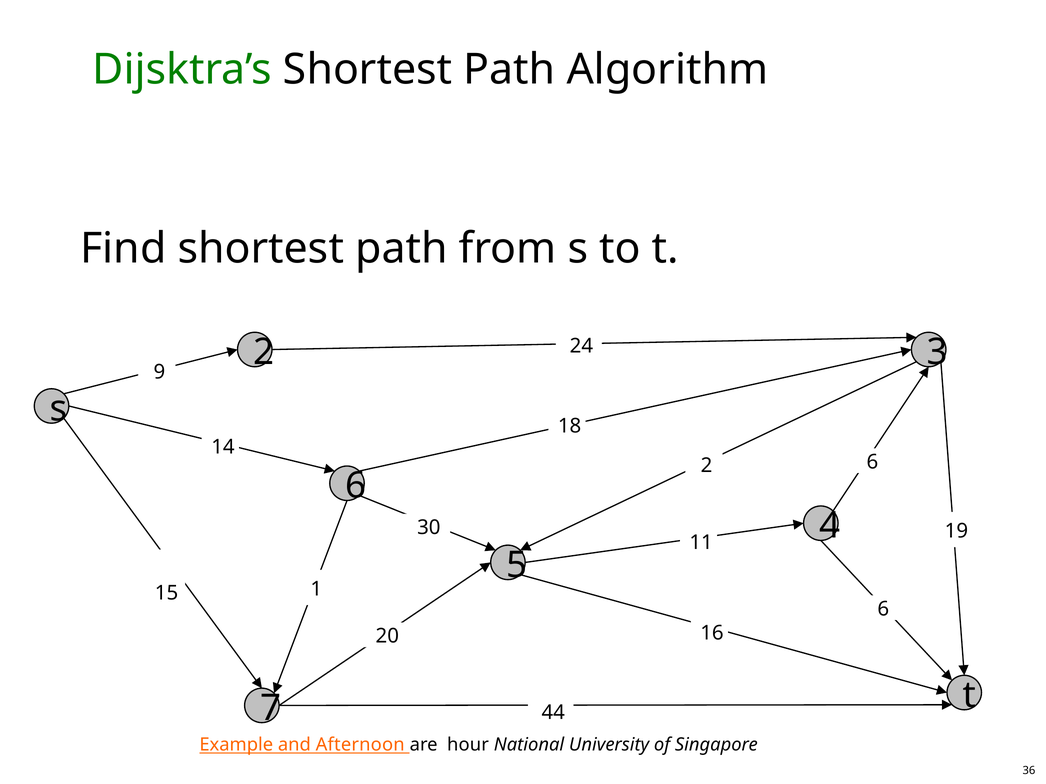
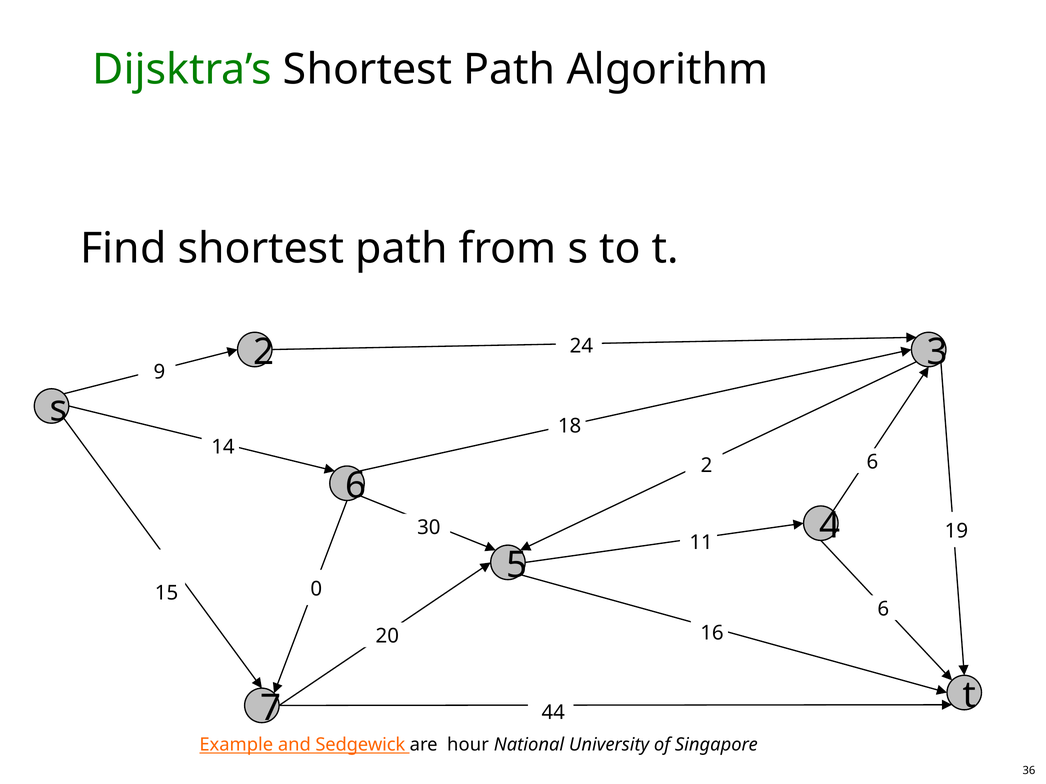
1: 1 -> 0 (316, 589)
Afternoon: Afternoon -> Sedgewick (360, 745)
